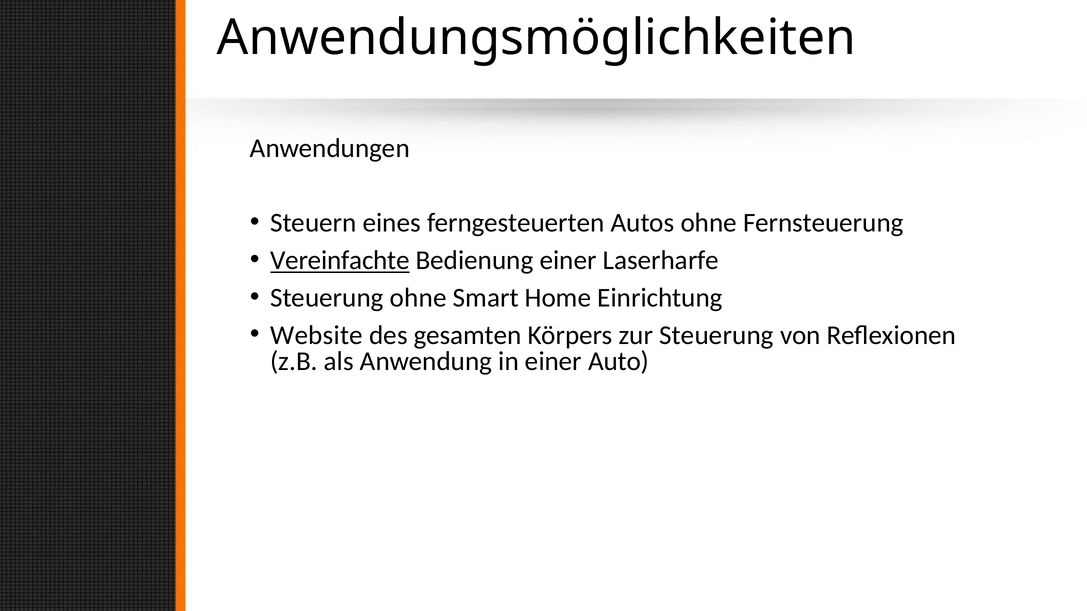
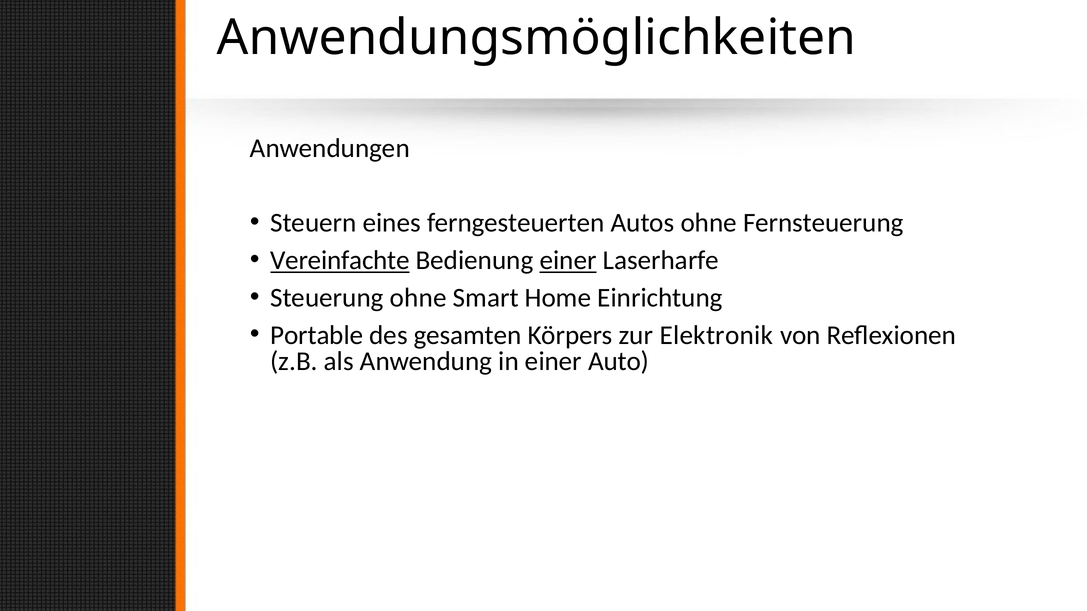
einer underline: none -> present (568, 261)
Website: Website -> Portable (317, 335)
zur Steuerung: Steuerung -> Elektronik (716, 335)
